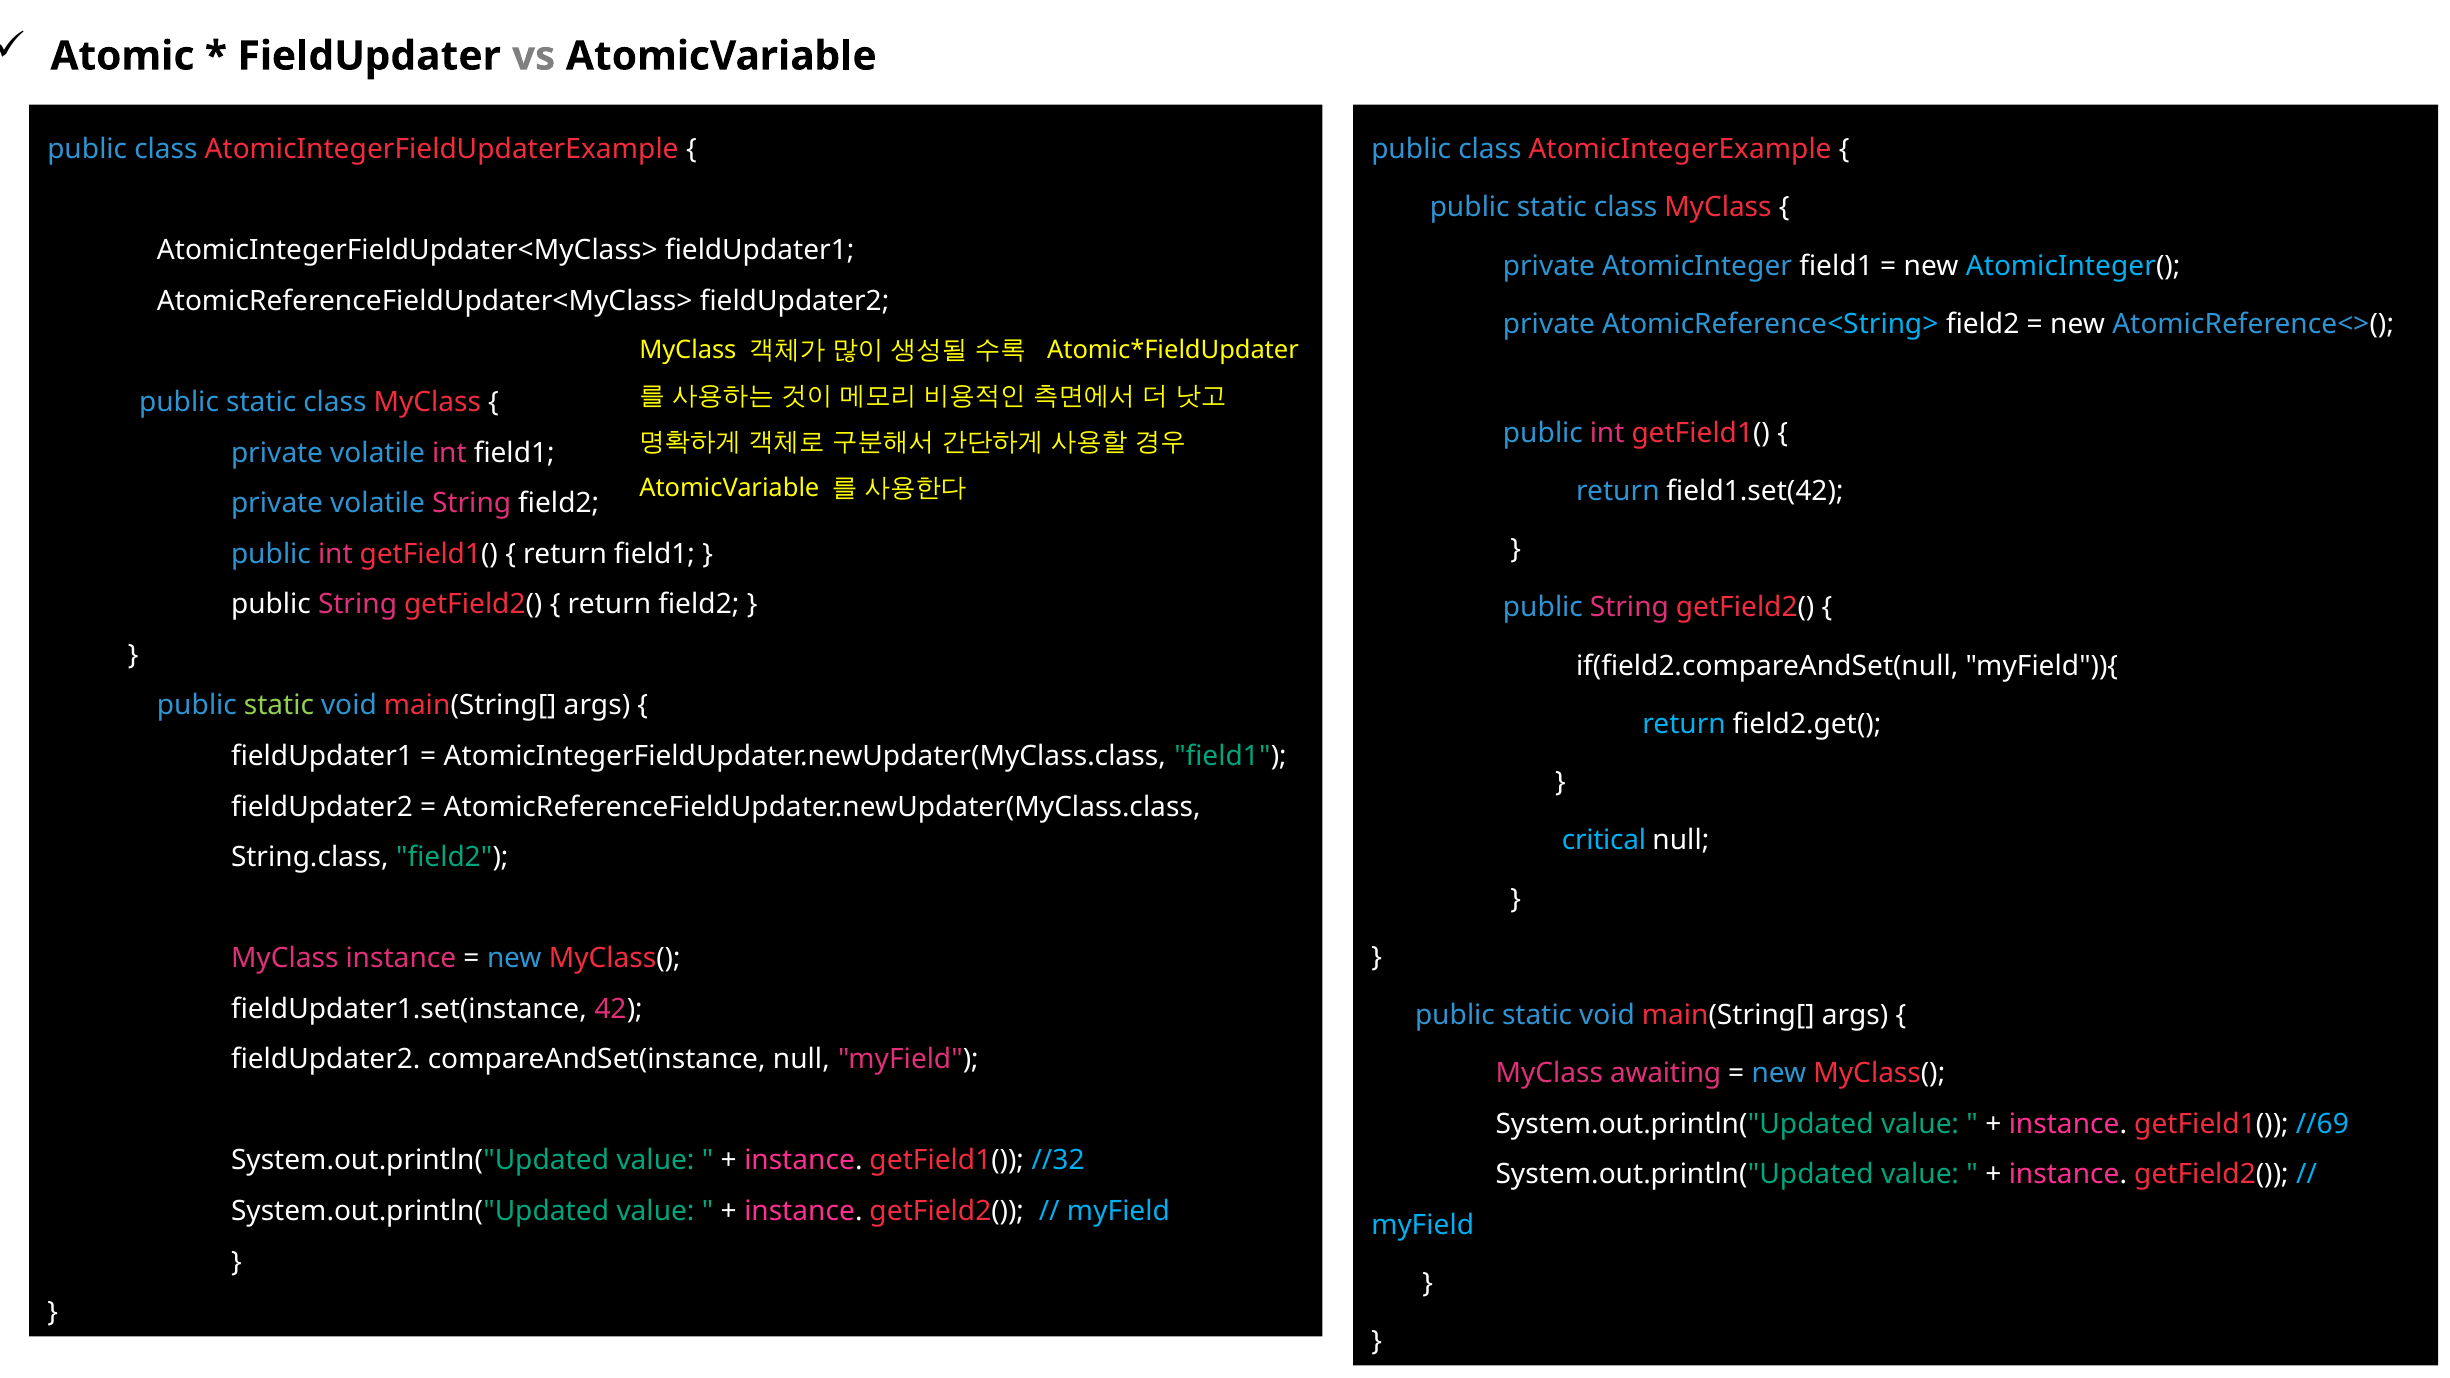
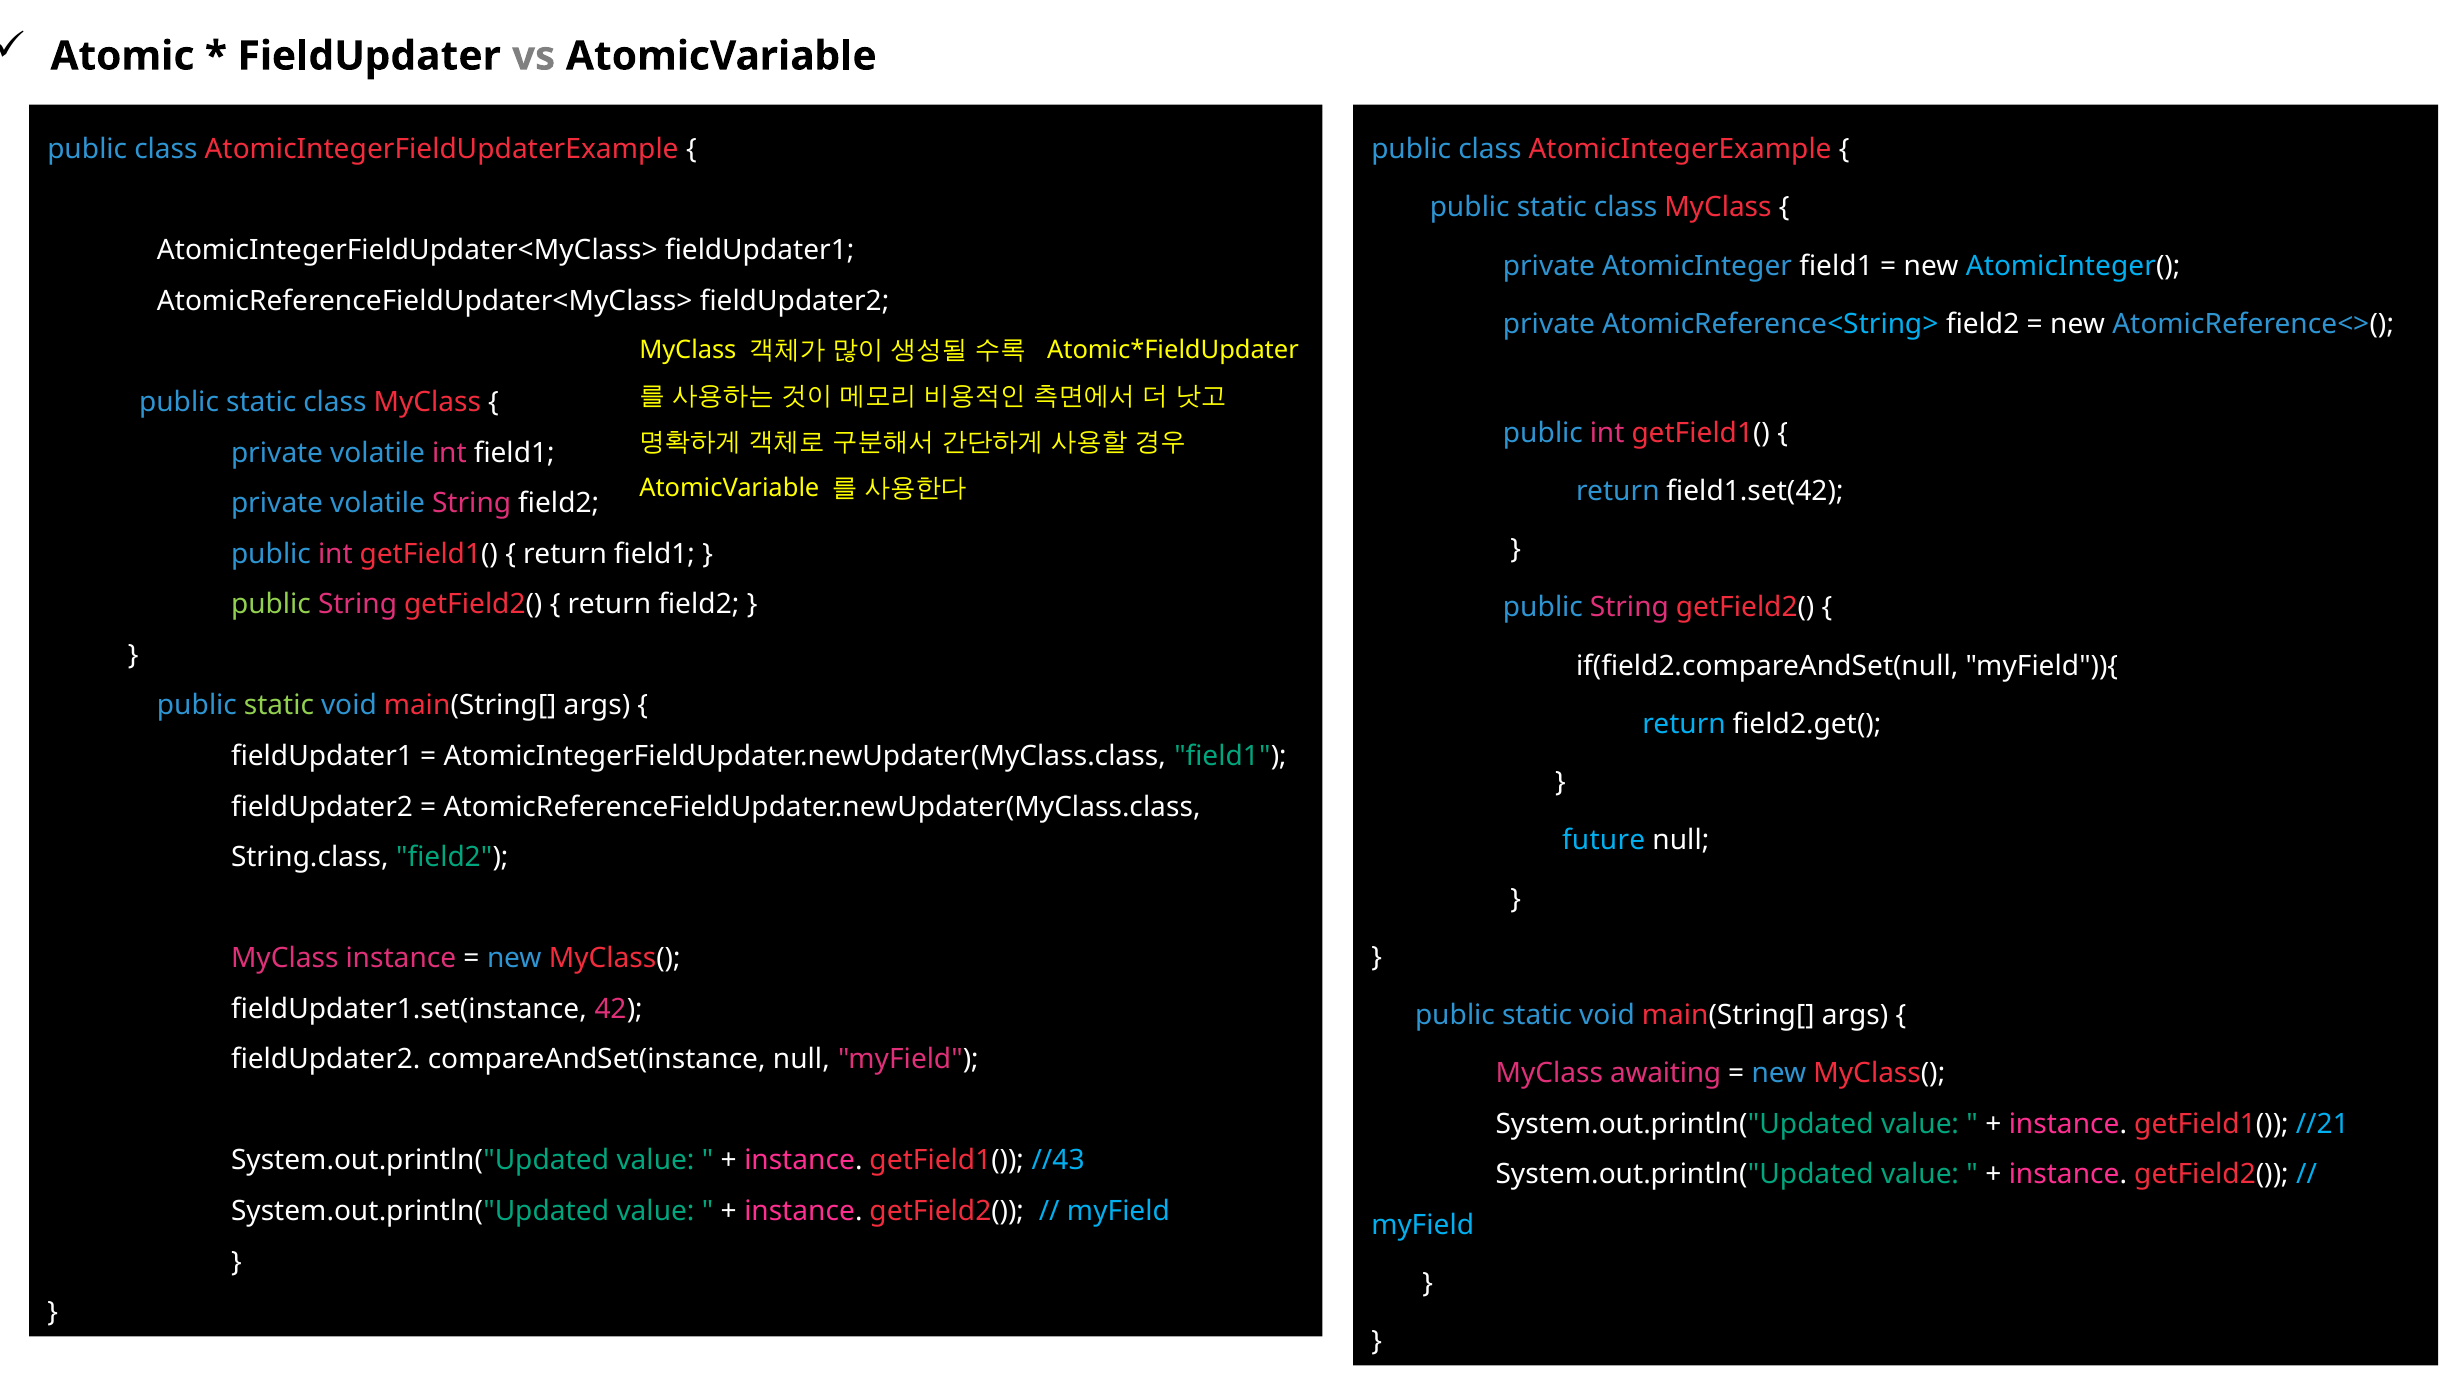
public colour: white -> light green (271, 605)
critical: critical -> future (1604, 841)
//69: //69 -> //21 (2322, 1124)
//32: //32 -> //43 (1058, 1161)
